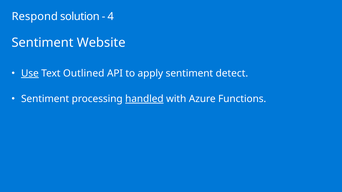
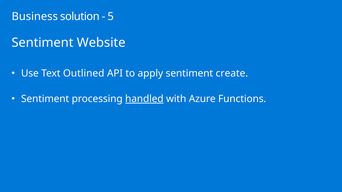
Respond: Respond -> Business (35, 17)
4: 4 -> 5 (111, 17)
Use underline: present -> none (30, 73)
detect: detect -> create (232, 73)
